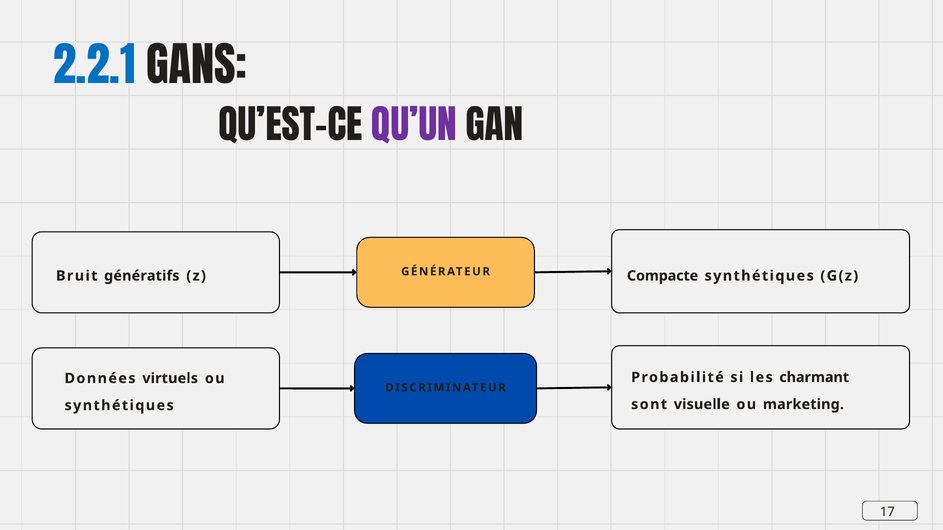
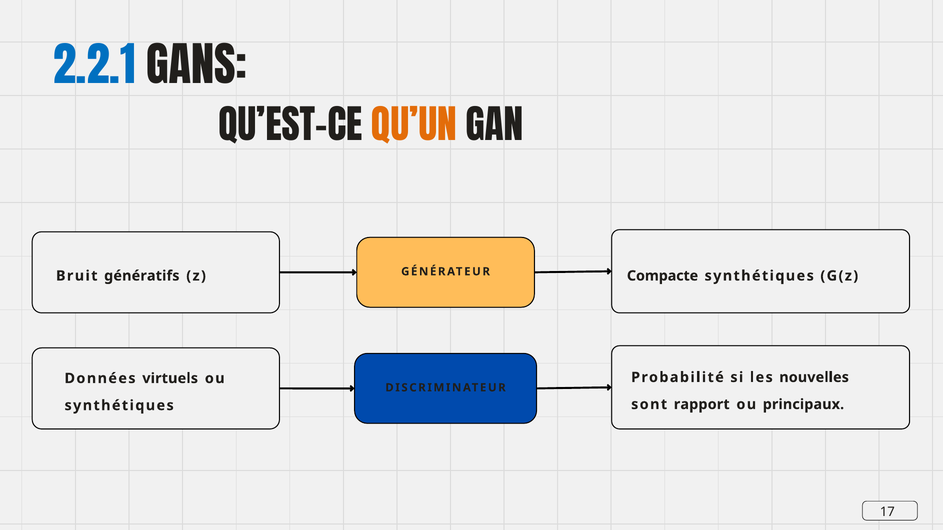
QU’UN colour: purple -> orange (414, 127)
charmant: charmant -> nouvelles (814, 378)
visuelle: visuelle -> rapport (702, 405)
marketing: marketing -> principaux (803, 405)
